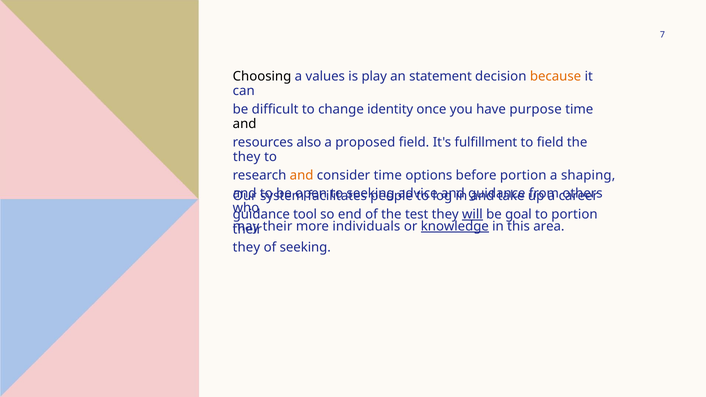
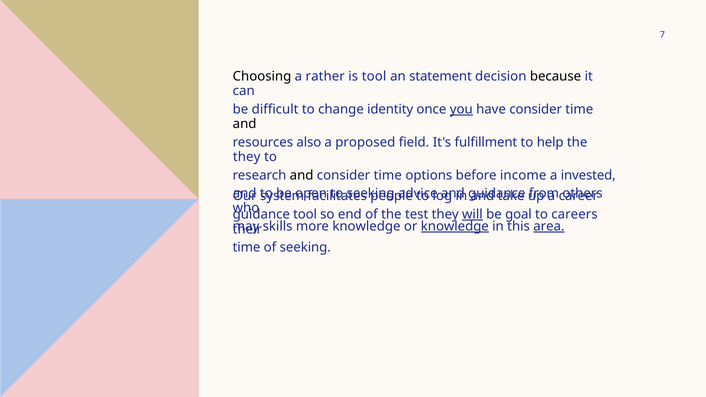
values: values -> rather (325, 76)
is play: play -> tool (374, 76)
because colour: orange -> black (556, 76)
you underline: none -> present (461, 109)
have purpose: purpose -> consider (536, 109)
to field: field -> help (550, 142)
and colour: orange -> black (302, 175)
before portion: portion -> income (523, 175)
shaping: shaping -> invested (588, 175)
to portion: portion -> careers (574, 214)
their: their -> skills (278, 226)
more individuals: individuals -> knowledge (366, 226)
area underline: none -> present (549, 226)
they: they -> time (247, 247)
